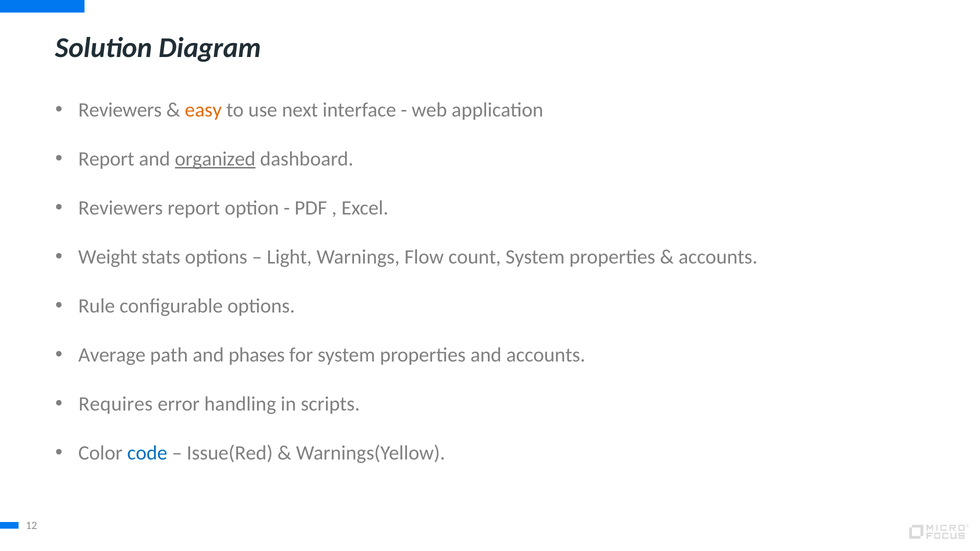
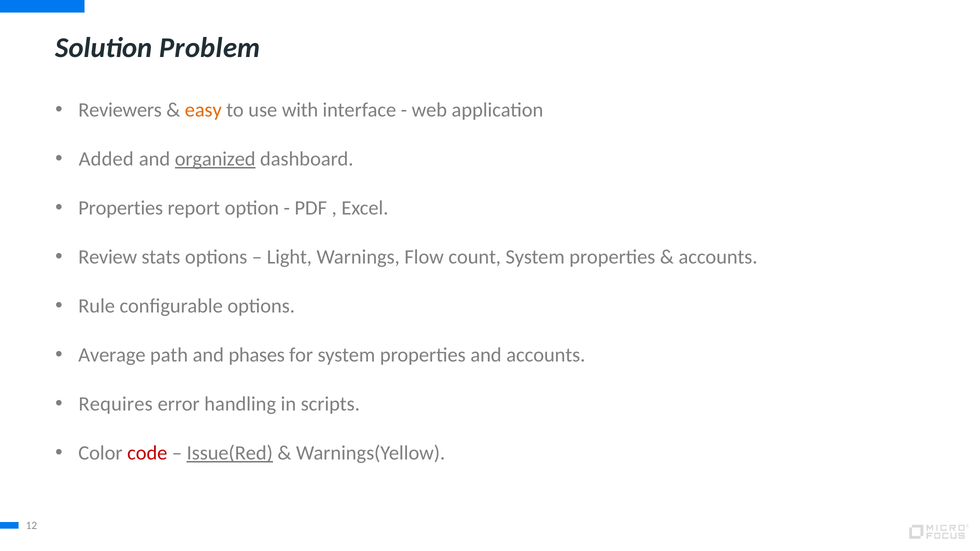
Diagram: Diagram -> Problem (210, 48)
next: next -> with (300, 110)
Report: Report -> Added (106, 159)
Reviewers: Reviewers -> Properties (121, 208)
Weight: Weight -> Review (108, 257)
code colour: blue -> red (147, 453)
Issue(Red underline: none -> present (230, 453)
